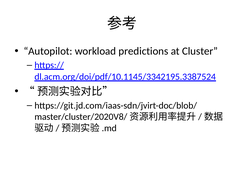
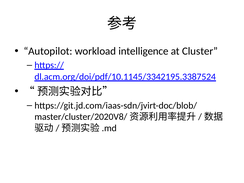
predictions: predictions -> intelligence (144, 51)
